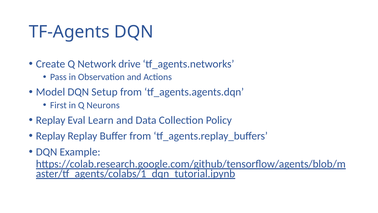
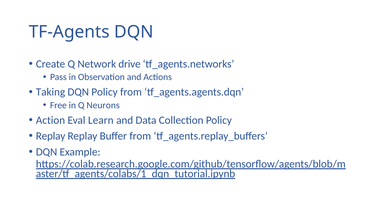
Model: Model -> Taking (51, 92)
DQN Setup: Setup -> Policy (105, 92)
First: First -> Free (58, 105)
Replay: Replay -> Action (50, 120)
